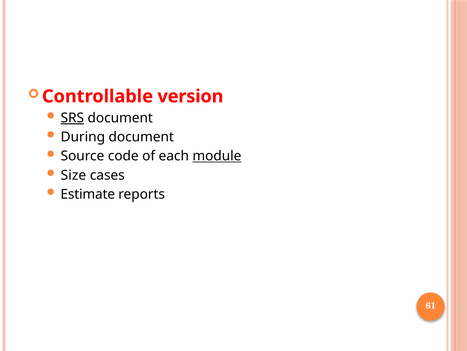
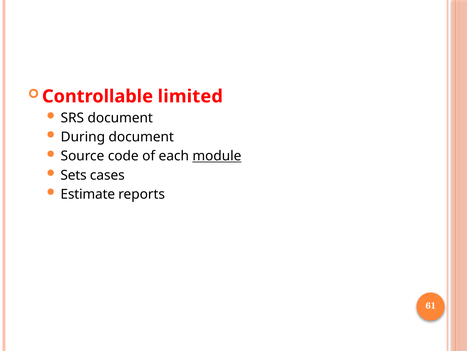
version: version -> limited (190, 96)
SRS underline: present -> none (72, 118)
Size: Size -> Sets (74, 175)
